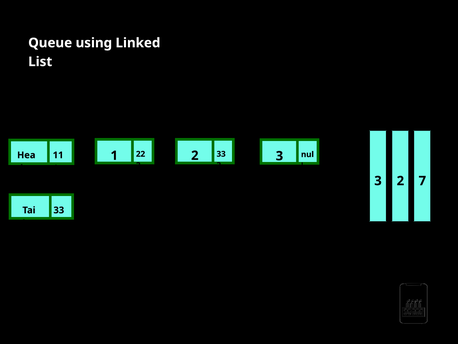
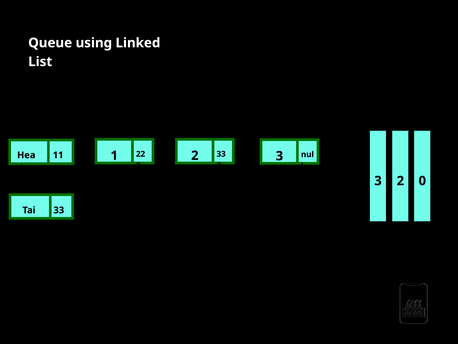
7: 7 -> 0 (422, 181)
